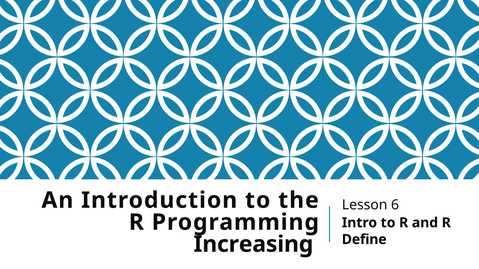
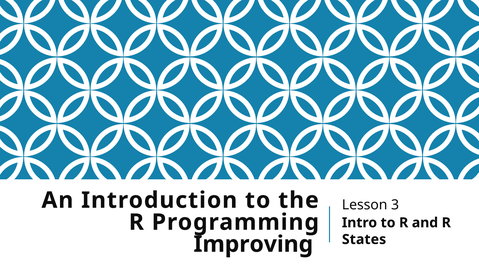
6: 6 -> 3 (395, 205)
Define: Define -> States (364, 240)
Increasing: Increasing -> Improving (253, 245)
